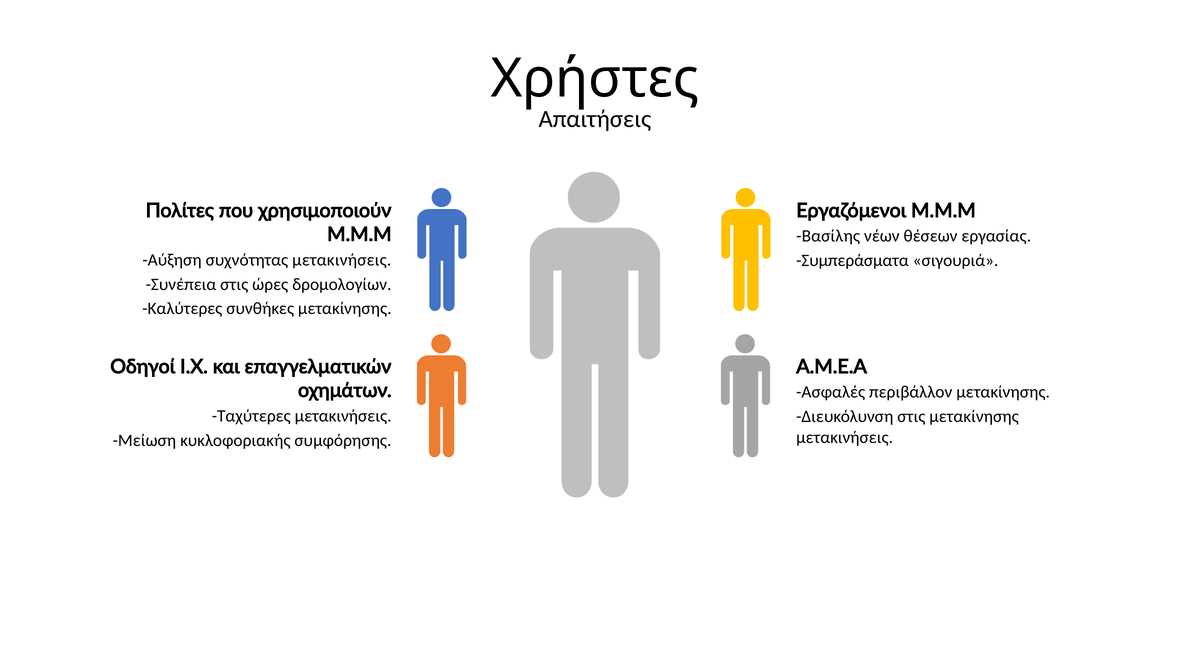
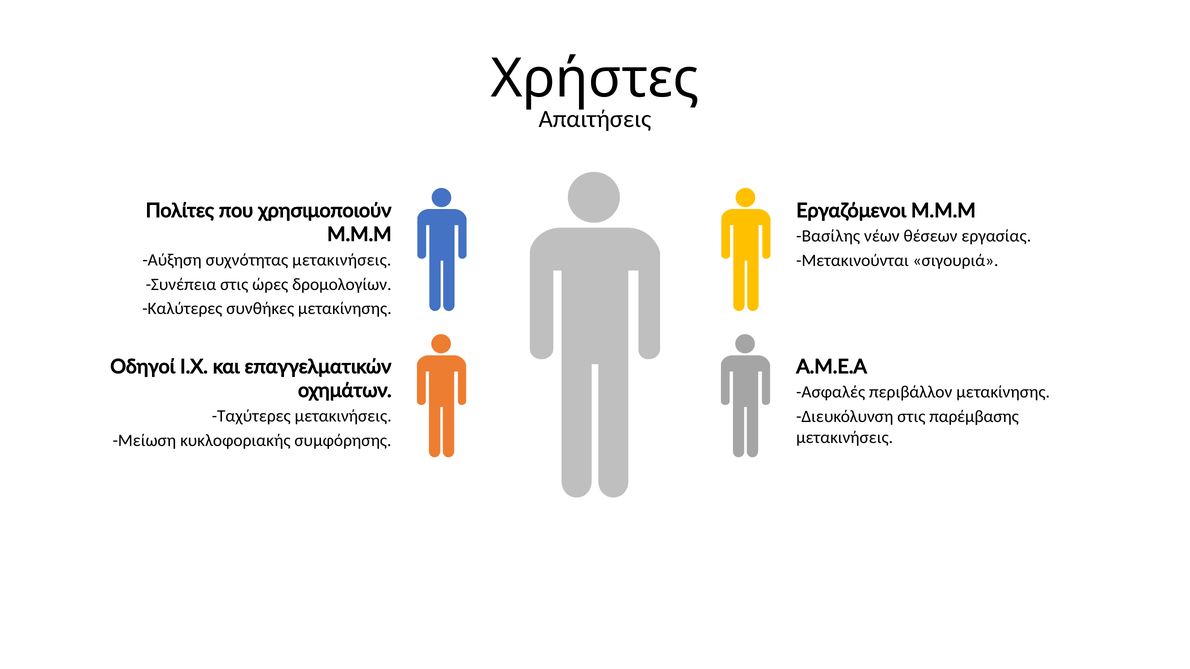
Συμπεράσματα: Συμπεράσματα -> Μετακινούνται (852, 261)
στις μετακίνησης: μετακίνησης -> παρέμβασης (974, 417)
